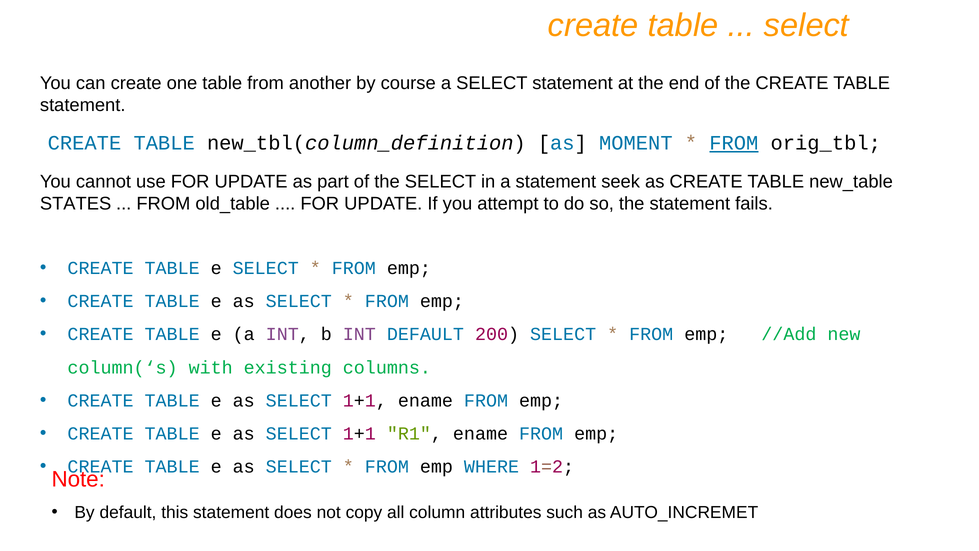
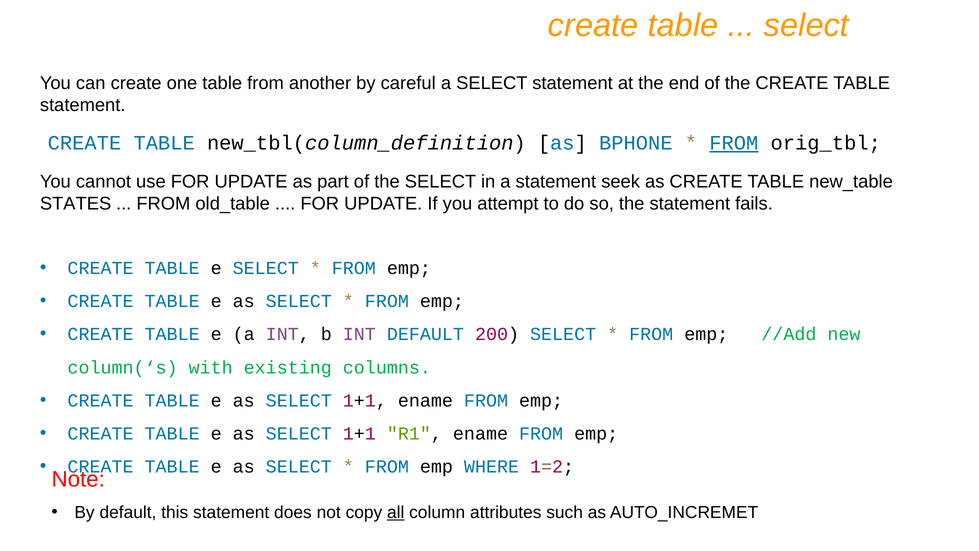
course: course -> careful (408, 83)
MOMENT: MOMENT -> BPHONE (636, 143)
all underline: none -> present (396, 512)
